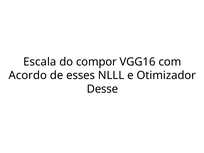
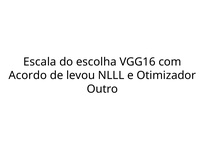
compor: compor -> escolha (96, 62)
esses: esses -> levou (81, 75)
Desse: Desse -> Outro (102, 89)
